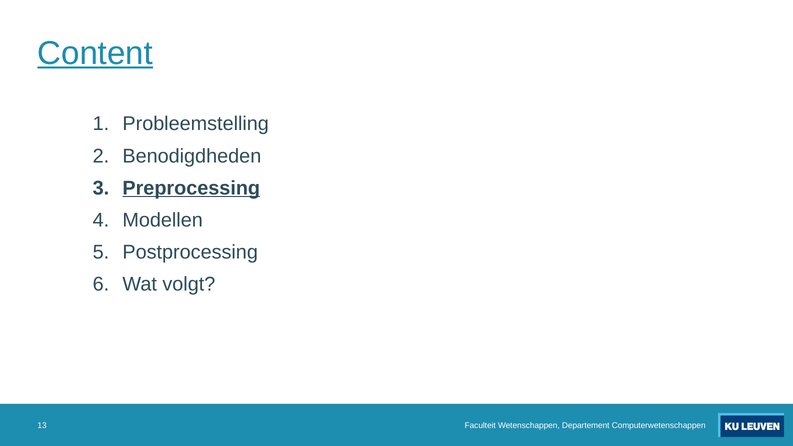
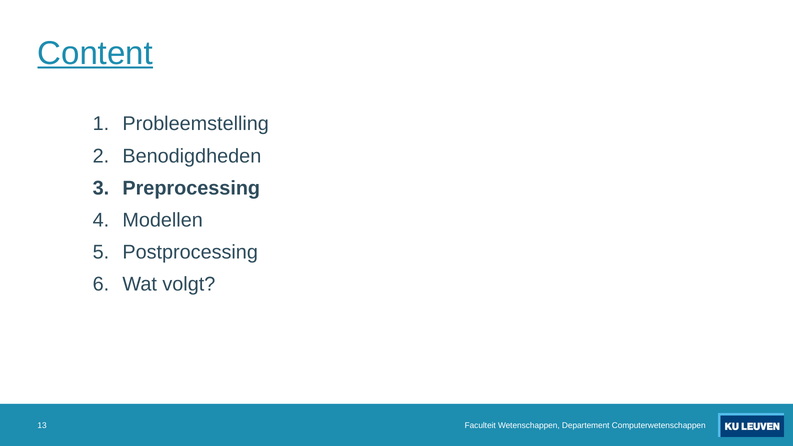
Preprocessing underline: present -> none (191, 188)
